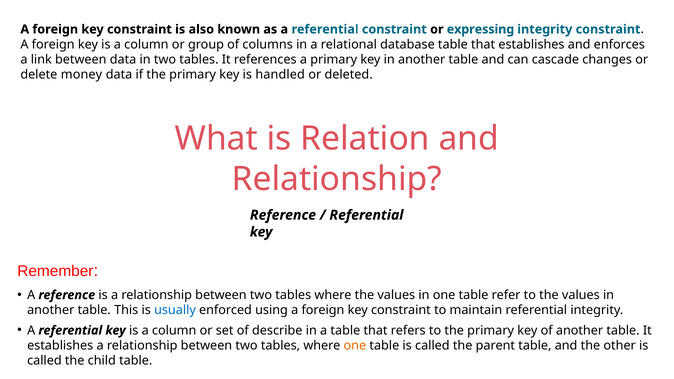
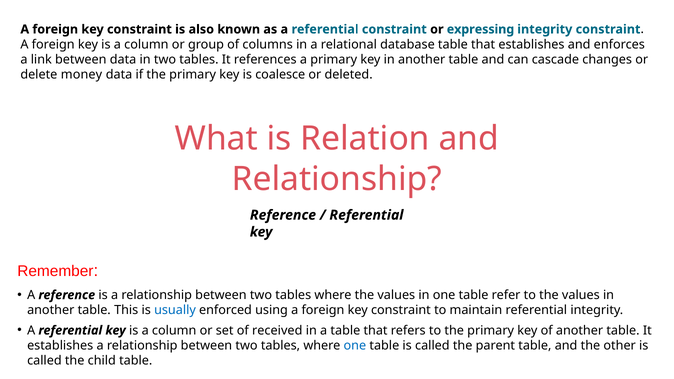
handled: handled -> coalesce (280, 75)
describe: describe -> received (277, 330)
one colour: orange -> blue (355, 346)
